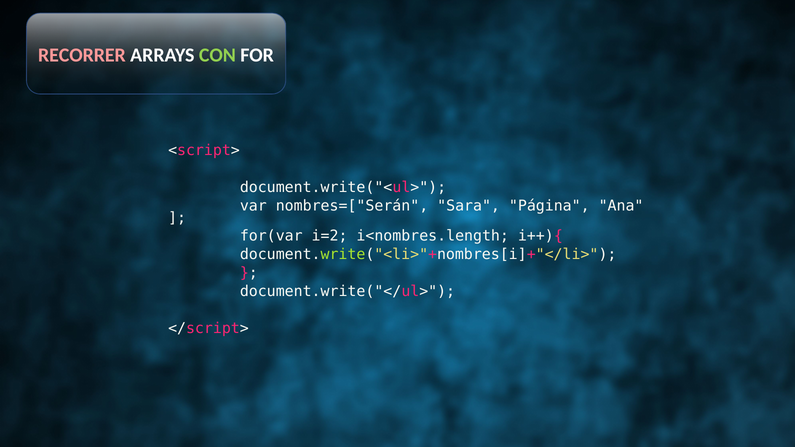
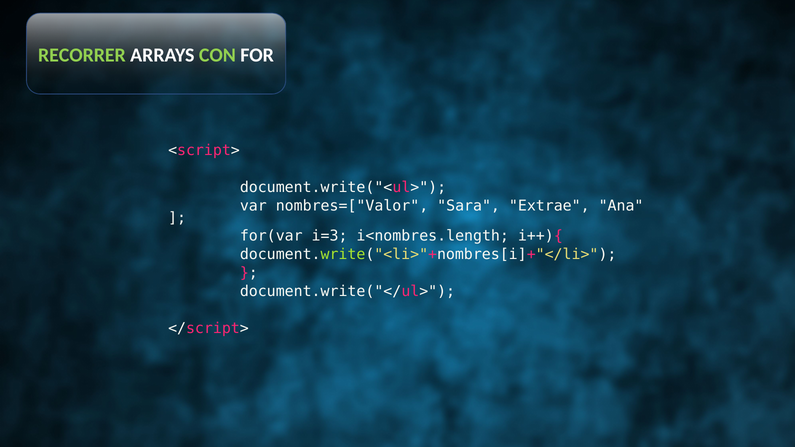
RECORRER colour: pink -> light green (82, 55)
nombres=["Serán: nombres=["Serán -> nombres=["Valor (352, 206)
Página: Página -> Extrae (549, 206)
i=2: i=2 -> i=3 (330, 236)
